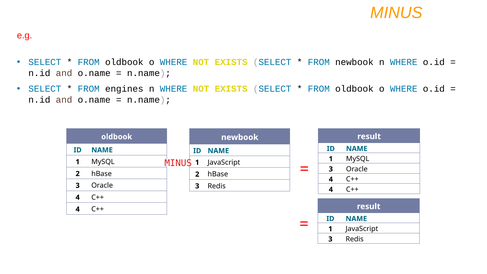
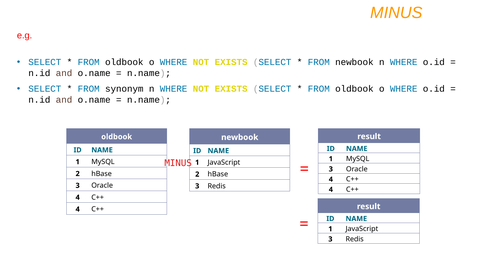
engines: engines -> synonym (124, 89)
